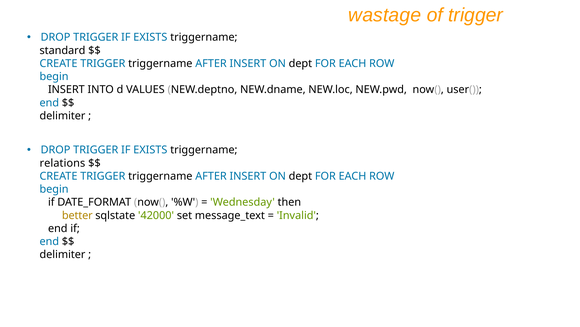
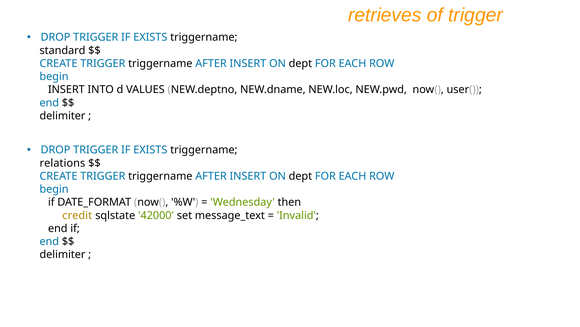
wastage: wastage -> retrieves (385, 15)
better: better -> credit (77, 215)
